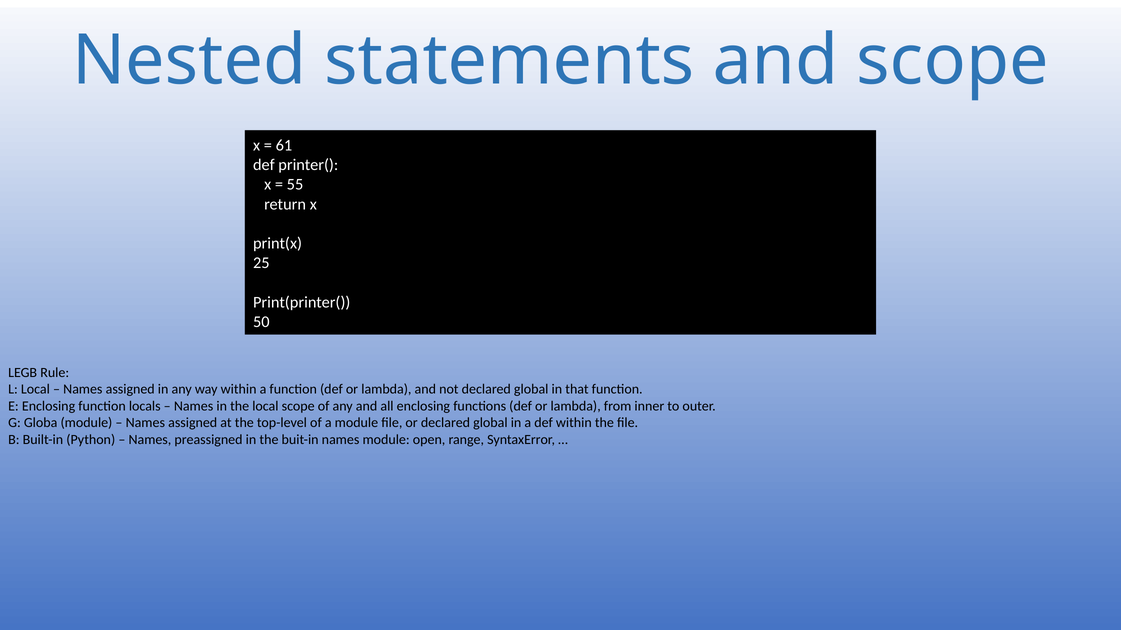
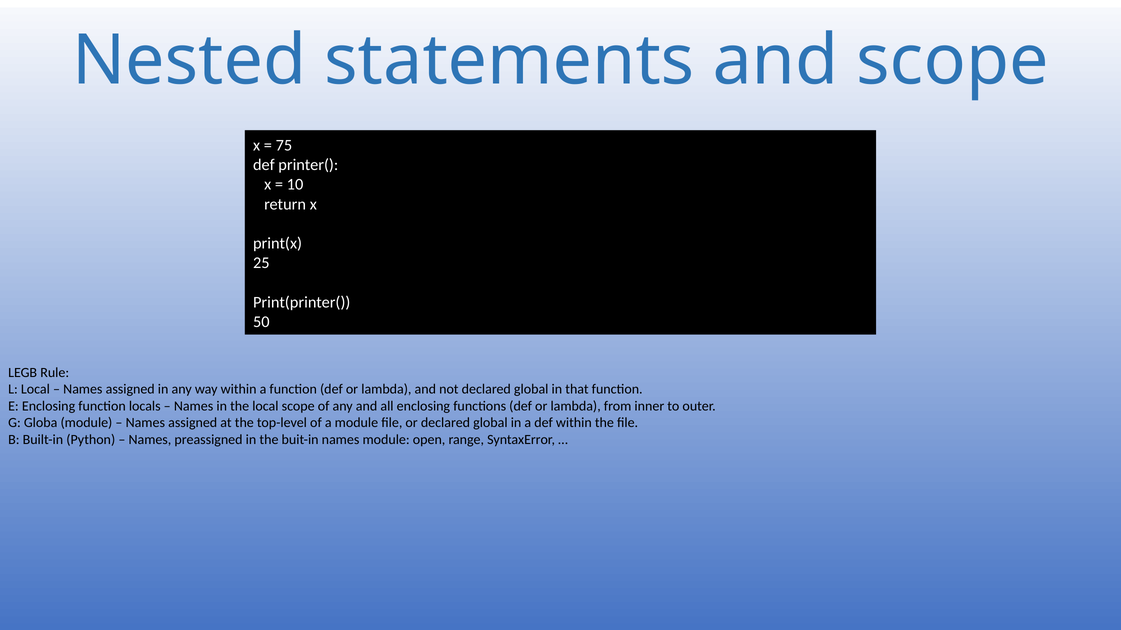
61: 61 -> 75 (284, 145)
55: 55 -> 10 (295, 185)
